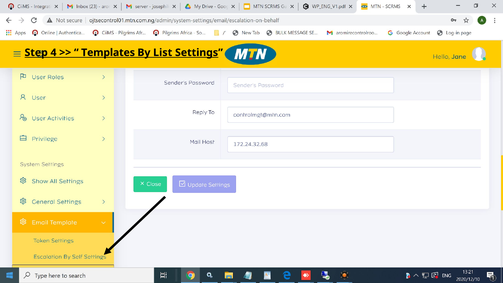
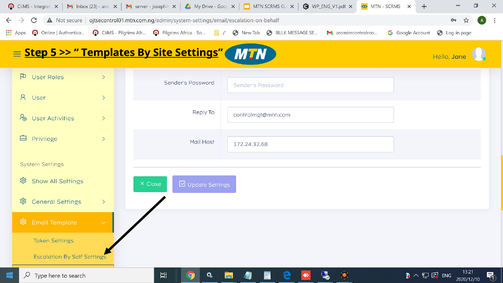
4: 4 -> 5 (54, 53)
List: List -> Site (163, 53)
